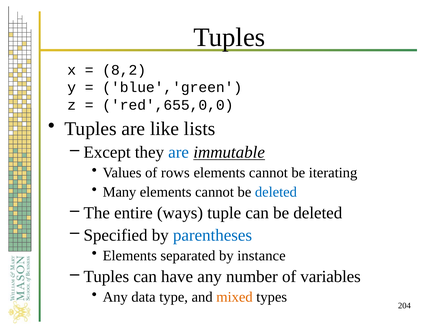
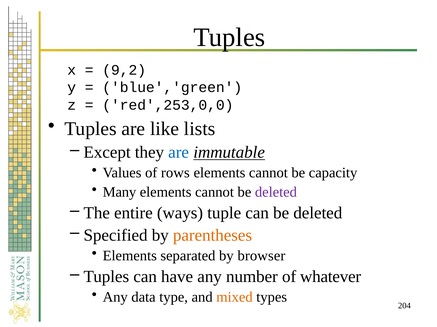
8,2: 8,2 -> 9,2 (124, 70)
red',655,0,0: red',655,0,0 -> red',253,0,0 (168, 105)
iterating: iterating -> capacity (333, 173)
deleted colour: blue -> purple (276, 192)
parentheses colour: blue -> orange (213, 236)
instance: instance -> browser (261, 256)
variables: variables -> whatever (331, 277)
